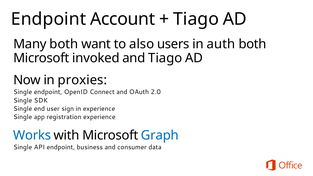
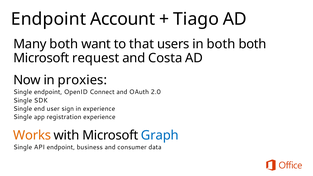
also: also -> that (142, 44)
in auth: auth -> both (221, 44)
invoked: invoked -> request (96, 58)
and Tiago: Tiago -> Costa (165, 58)
Works colour: blue -> orange (32, 135)
